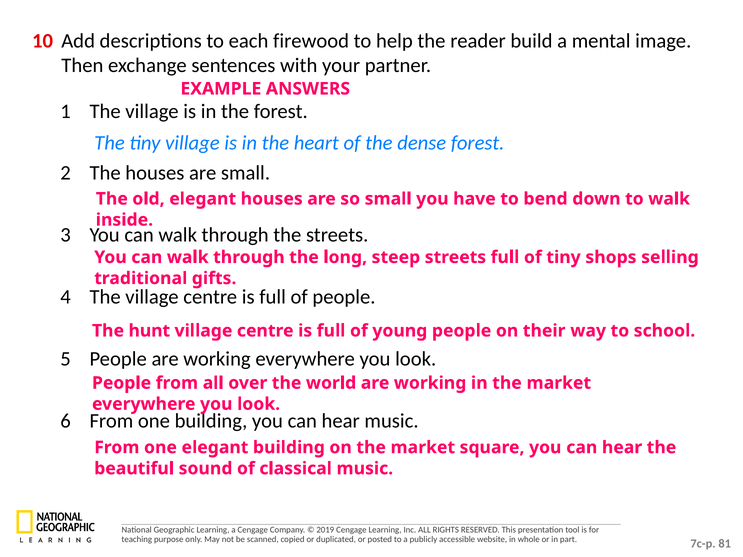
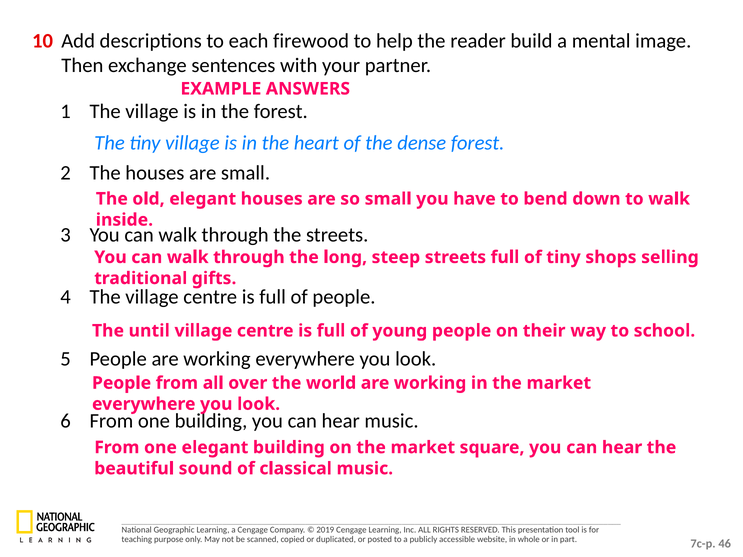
hunt: hunt -> until (149, 331)
81: 81 -> 46 (725, 544)
